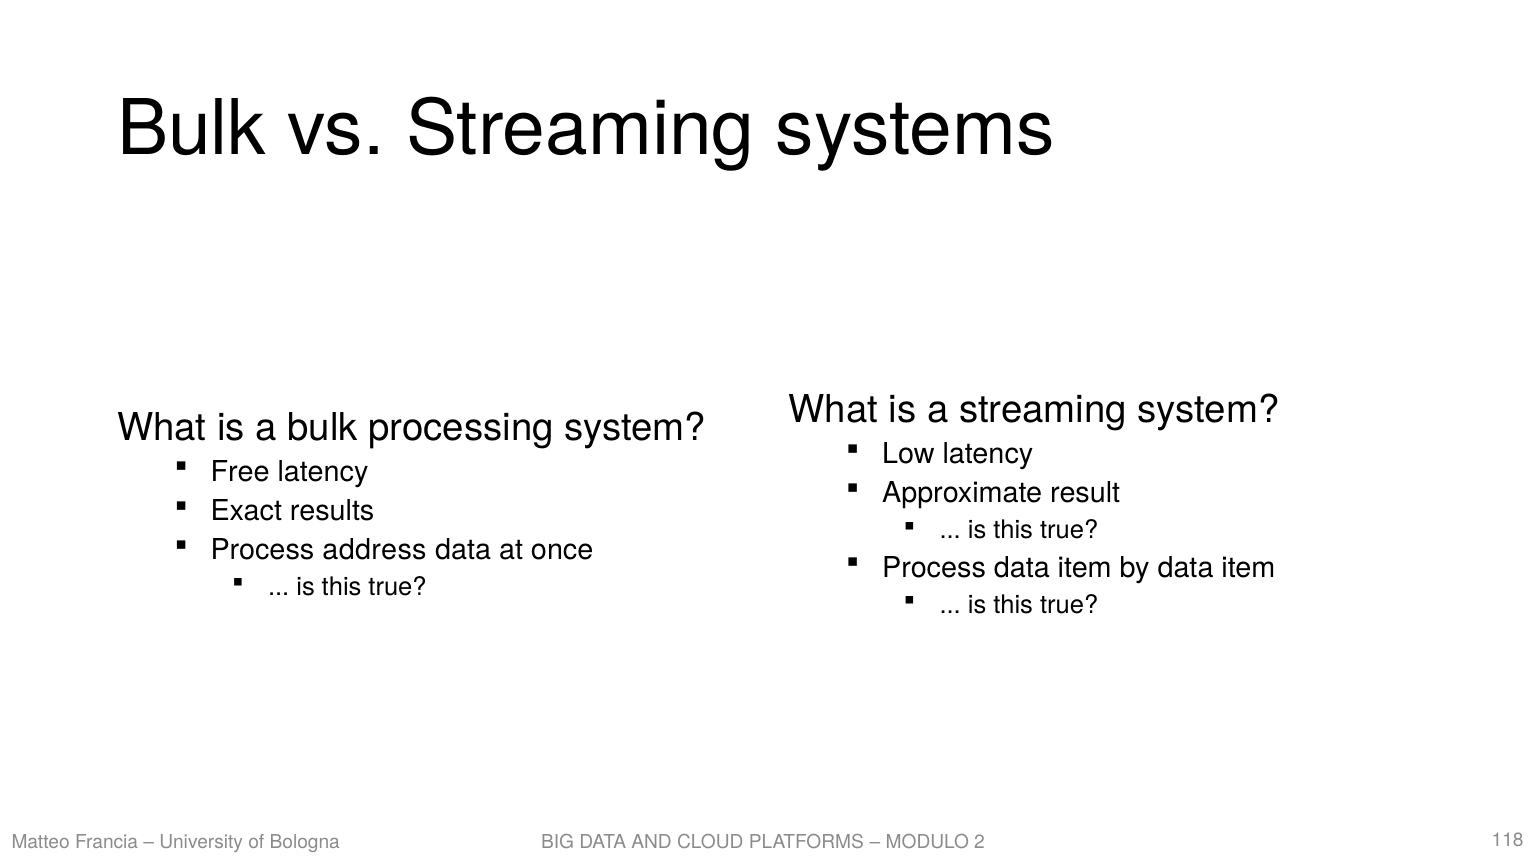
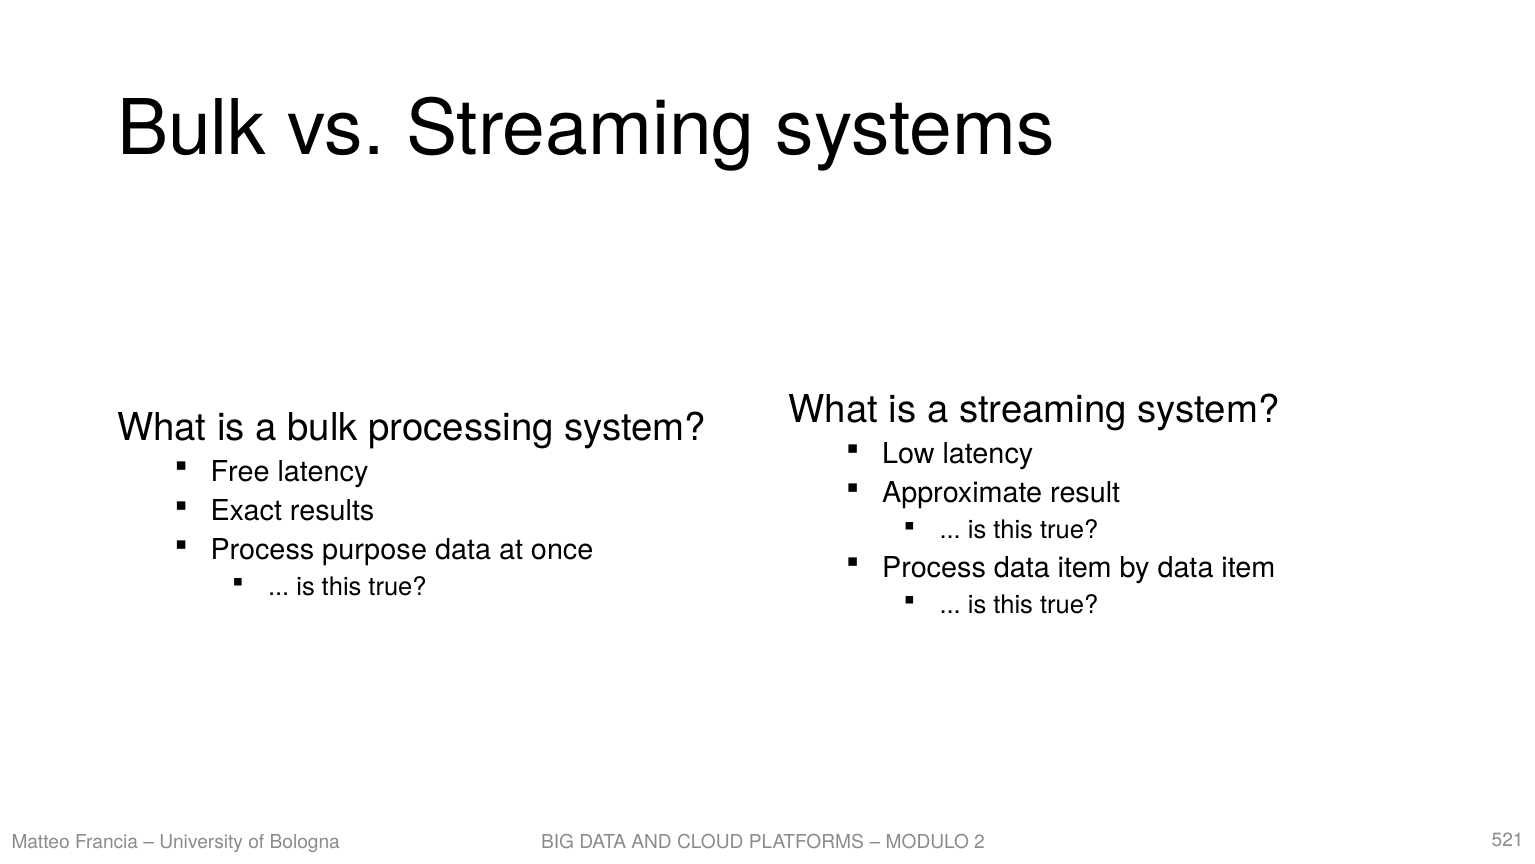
address: address -> purpose (375, 550)
118: 118 -> 521 (1508, 840)
